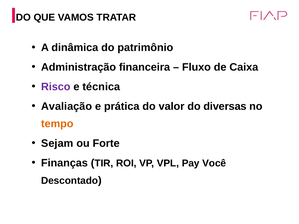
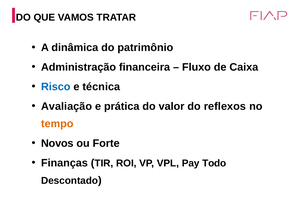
Risco colour: purple -> blue (56, 87)
diversas: diversas -> reflexos (225, 106)
Sejam: Sejam -> Novos (57, 143)
Você: Você -> Todo (214, 163)
